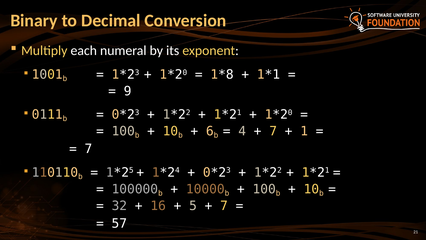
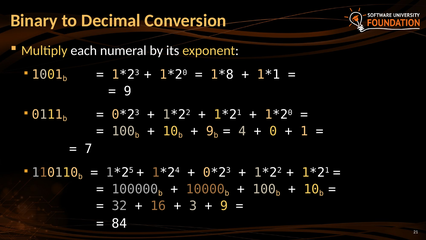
6: 6 -> 9 (210, 131)
7: 7 -> 0 (273, 131)
5: 5 -> 3 (193, 206)
7: 7 -> 9 (224, 206)
57: 57 -> 84 (119, 223)
